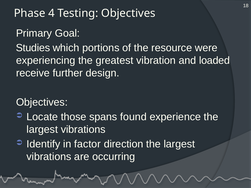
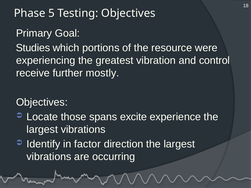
4: 4 -> 5 (51, 13)
loaded: loaded -> control (214, 61)
design: design -> mostly (103, 73)
found: found -> excite (134, 117)
